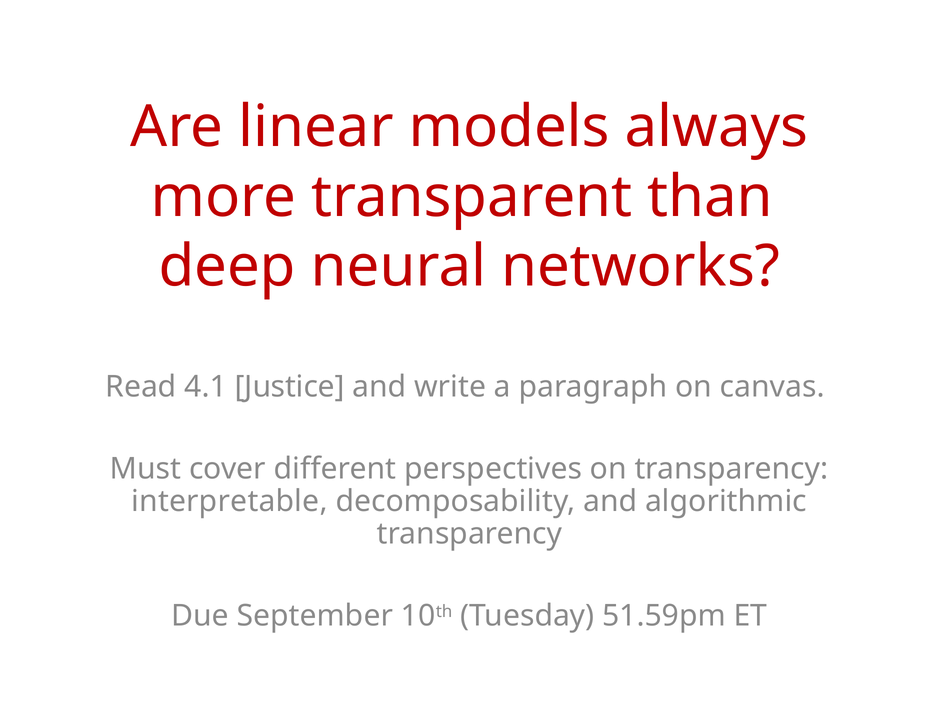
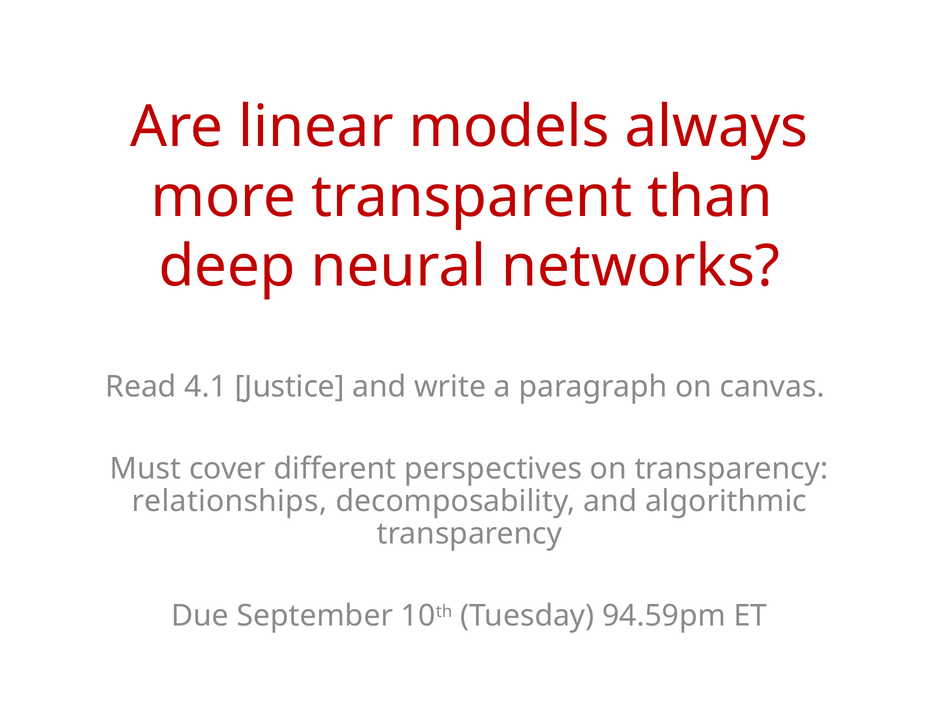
interpretable: interpretable -> relationships (229, 501)
51.59pm: 51.59pm -> 94.59pm (664, 616)
